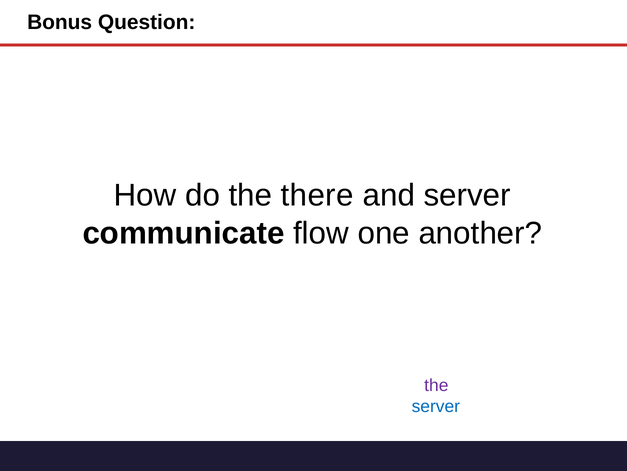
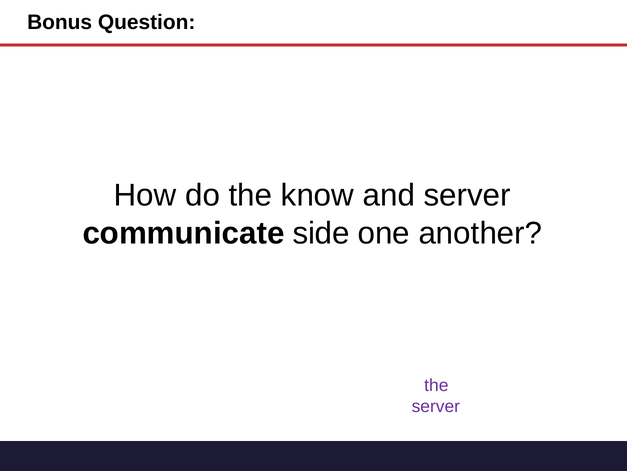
there: there -> know (317, 195)
flow: flow -> side (321, 233)
server colour: blue -> purple (436, 406)
